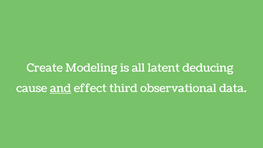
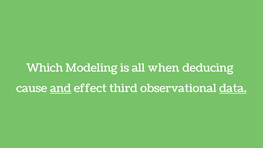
Create: Create -> Which (45, 68)
latent: latent -> when (164, 68)
data underline: none -> present (233, 88)
